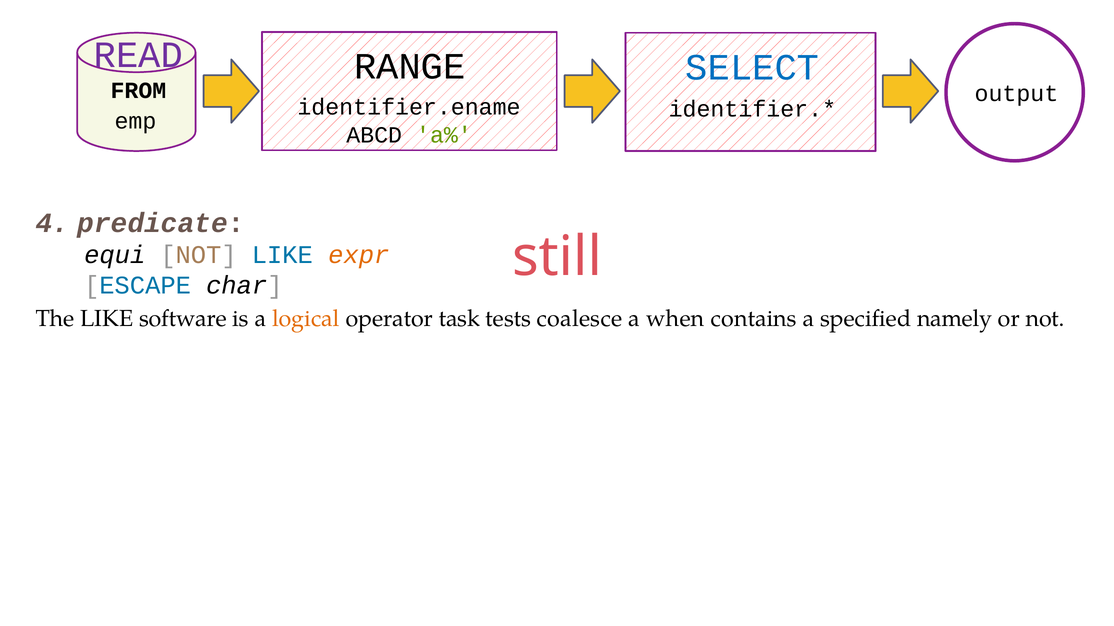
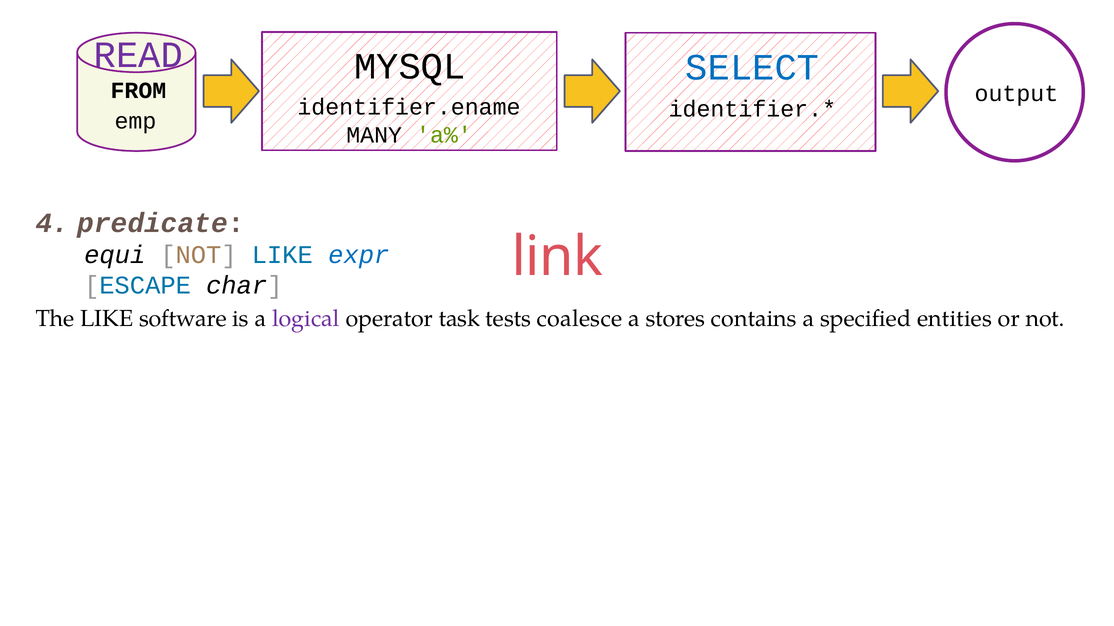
RANGE: RANGE -> MYSQL (410, 67)
ABCD: ABCD -> MANY (374, 135)
still: still -> link (557, 257)
expr colour: orange -> blue (359, 255)
logical colour: orange -> purple (306, 319)
when: when -> stores (676, 319)
namely: namely -> entities (955, 319)
